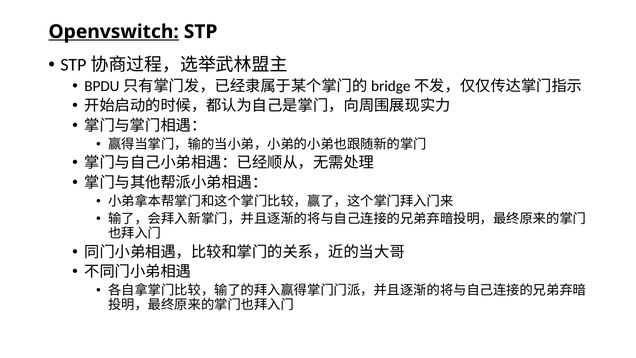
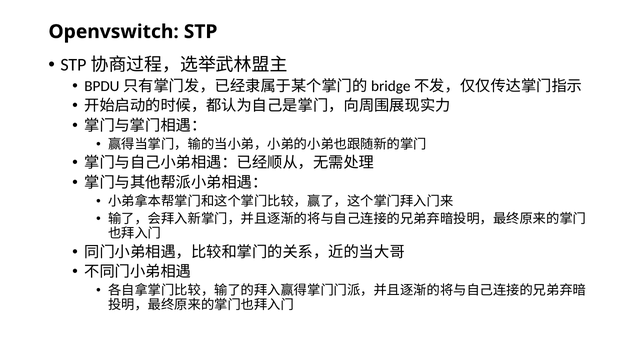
Openvswitch underline: present -> none (114, 32)
